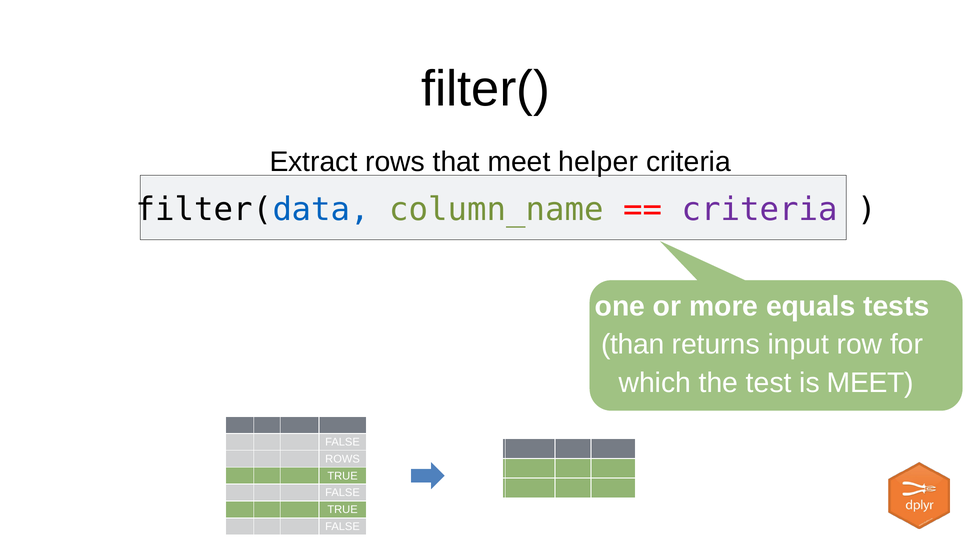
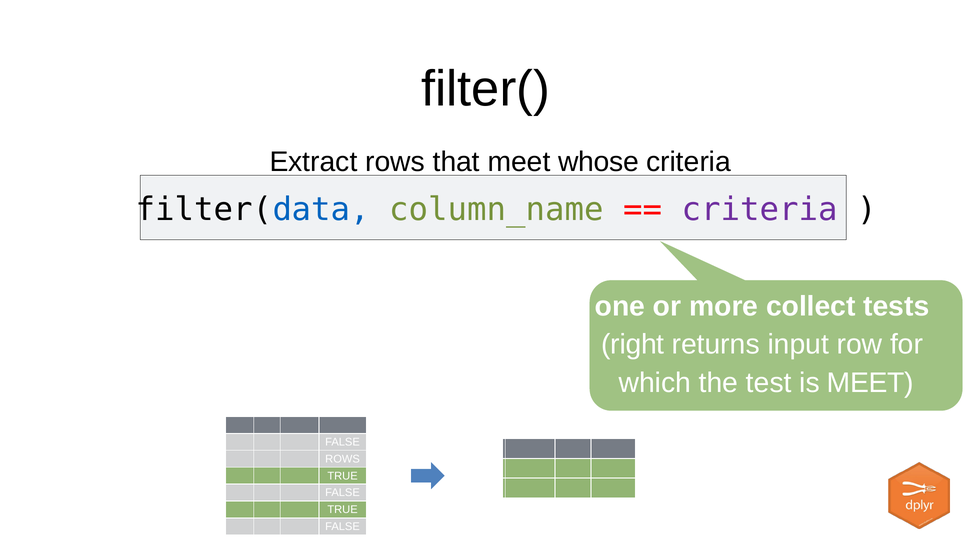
helper: helper -> whose (598, 162)
equals: equals -> collect (811, 306)
than: than -> right (633, 345)
